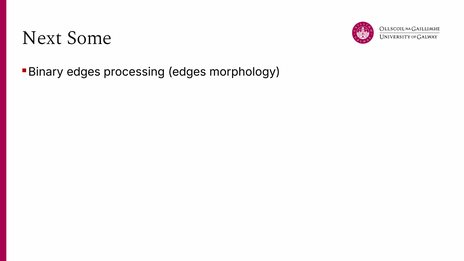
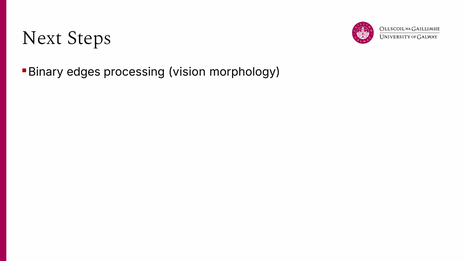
Some: Some -> Steps (89, 38)
processing edges: edges -> vision (187, 72)
